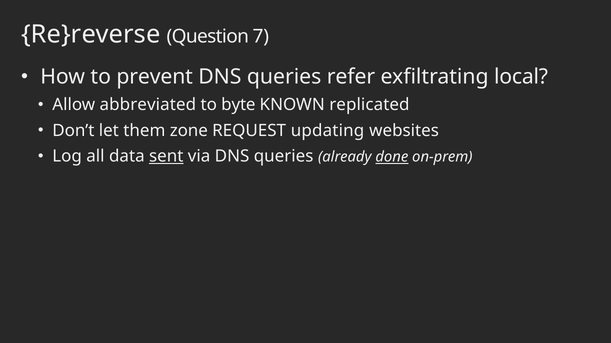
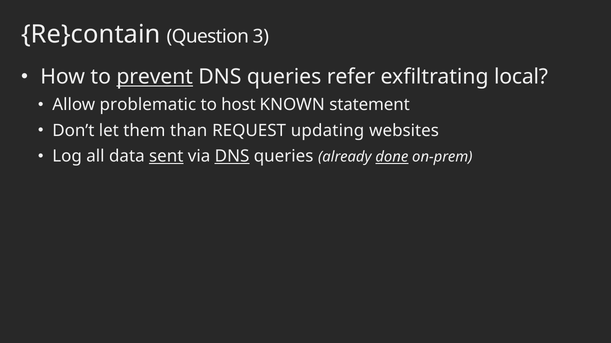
Re}reverse: Re}reverse -> Re}contain (91, 34)
7: 7 -> 3 (261, 36)
prevent underline: none -> present (155, 77)
abbreviated: abbreviated -> problematic (148, 105)
byte: byte -> host (238, 105)
replicated: replicated -> statement (370, 105)
zone: zone -> than (189, 131)
DNS underline: none -> present (232, 157)
